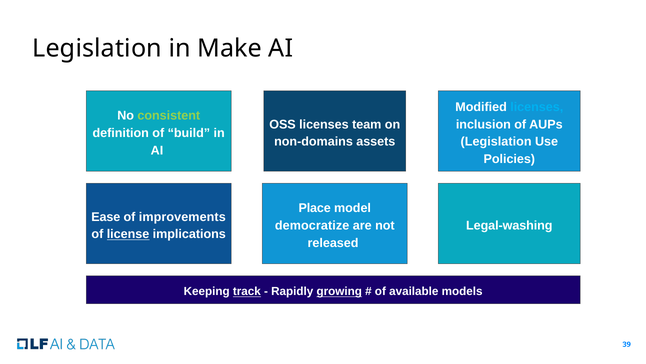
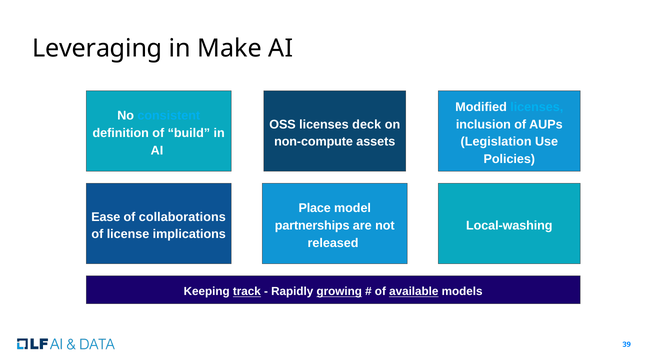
Legislation: Legislation -> Leveraging (97, 48)
consistent colour: light green -> light blue (169, 116)
team: team -> deck (367, 124)
non-domains: non-domains -> non-compute (314, 142)
improvements: improvements -> collaborations (182, 217)
democratize: democratize -> partnerships (312, 225)
Legal-washing: Legal-washing -> Local-washing (509, 225)
license underline: present -> none (128, 234)
available underline: none -> present (414, 291)
